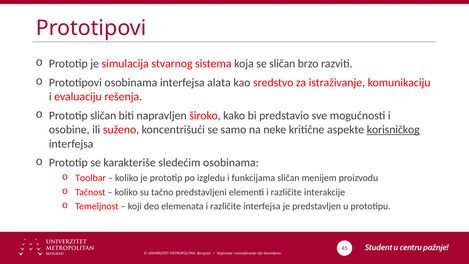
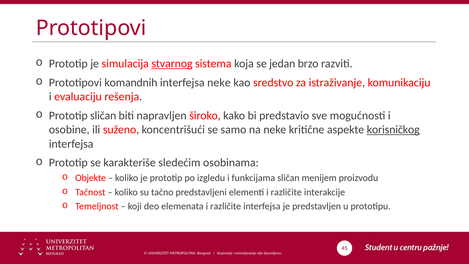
stvarnog underline: none -> present (172, 64)
se sličan: sličan -> jedan (282, 64)
Prototipovi osobinama: osobinama -> komandnih (131, 83)
interfejsa alata: alata -> neke (219, 83)
Toolbar: Toolbar -> Objekte (91, 178)
